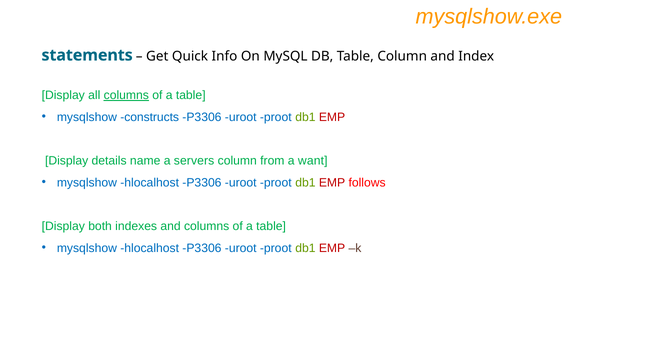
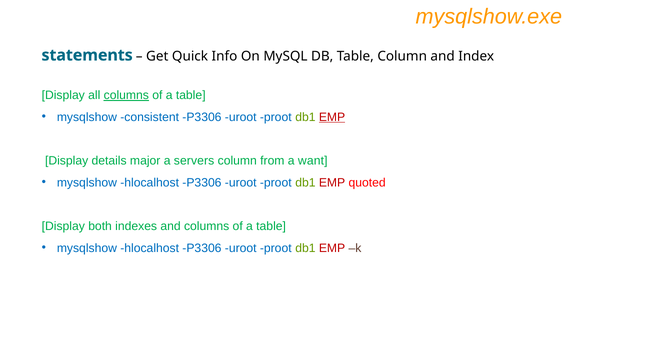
constructs: constructs -> consistent (150, 117)
EMP underline: none -> present (332, 117)
name: name -> major (145, 161)
follows: follows -> quoted (367, 183)
